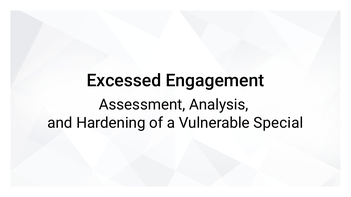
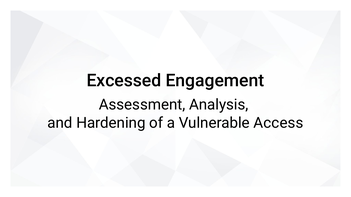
Special: Special -> Access (278, 123)
